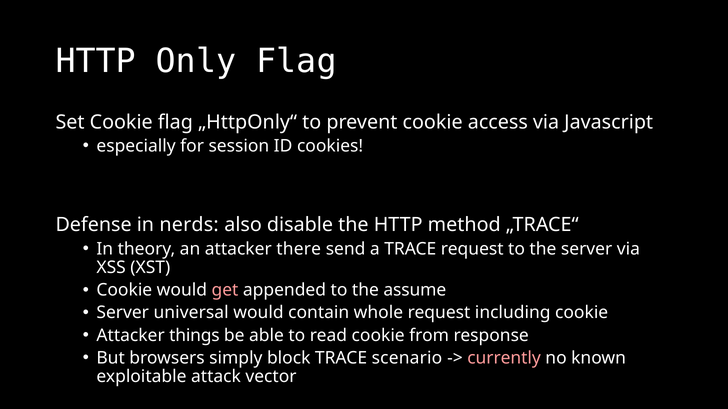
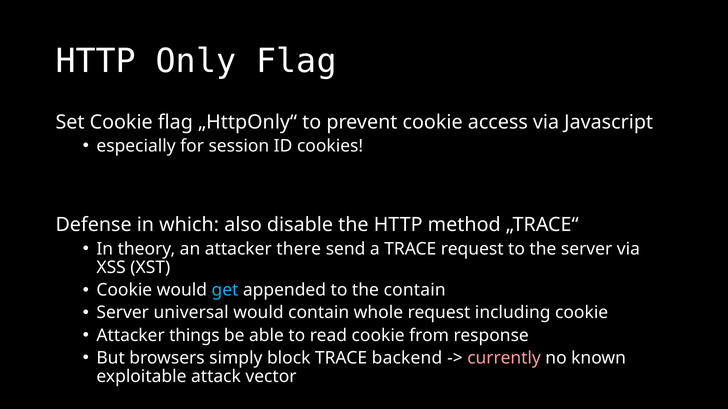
nerds: nerds -> which (189, 225)
get colour: pink -> light blue (225, 291)
the assume: assume -> contain (415, 291)
scenario: scenario -> backend (407, 358)
